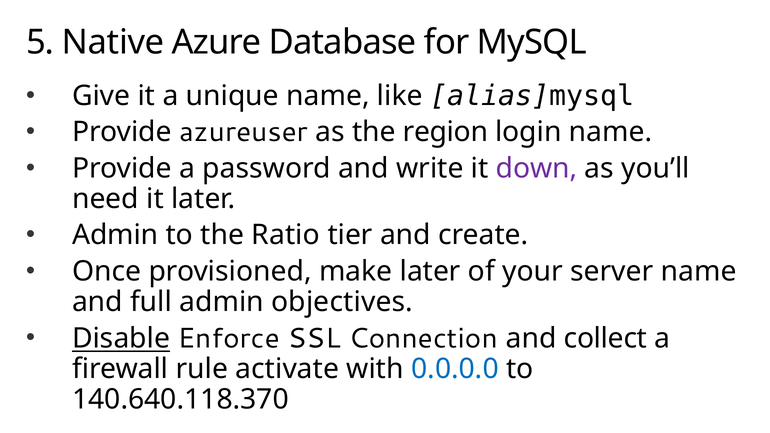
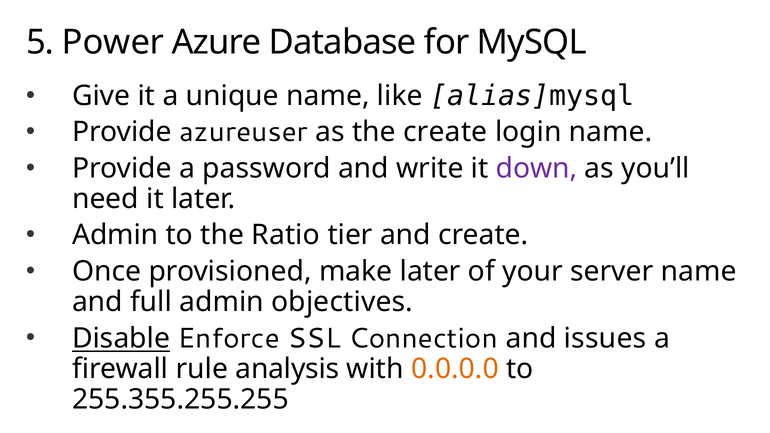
Native: Native -> Power (113, 42)
the region: region -> create (445, 132)
collect: collect -> issues (605, 338)
activate: activate -> analysis (287, 369)
0.0.0.0 colour: blue -> orange (455, 369)
140.640.118.370: 140.640.118.370 -> 255.355.255.255 (180, 399)
